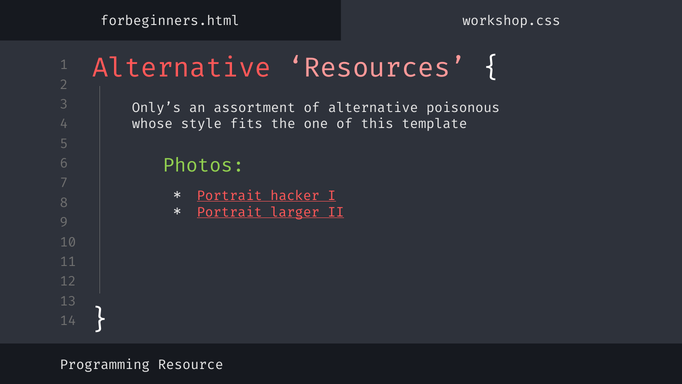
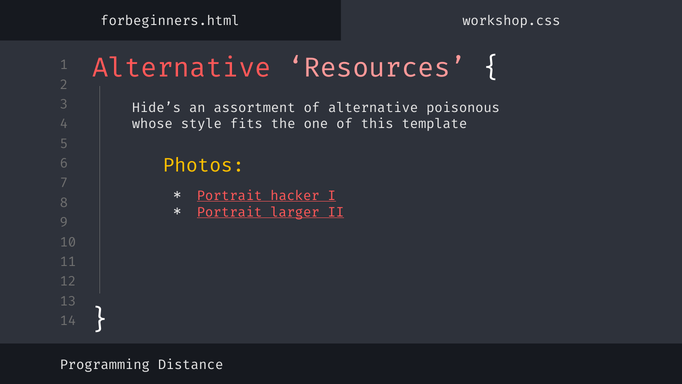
Only’s: Only’s -> Hide’s (156, 108)
Photos colour: light green -> yellow (204, 165)
Resource: Resource -> Distance (191, 364)
